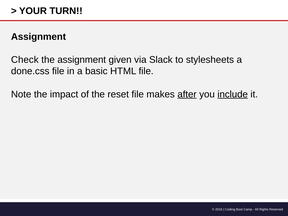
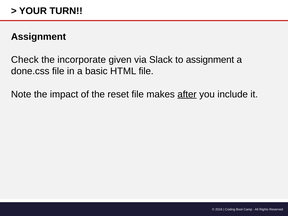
the assignment: assignment -> incorporate (82, 60)
to stylesheets: stylesheets -> assignment (210, 60)
include underline: present -> none (233, 94)
